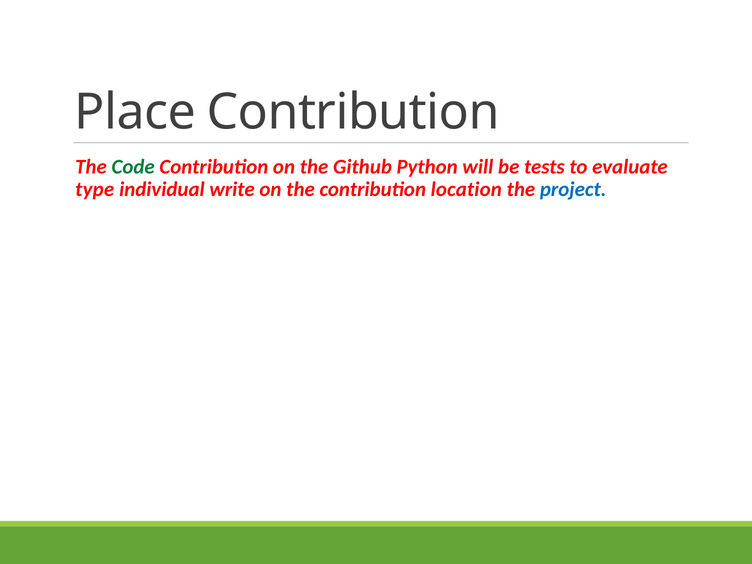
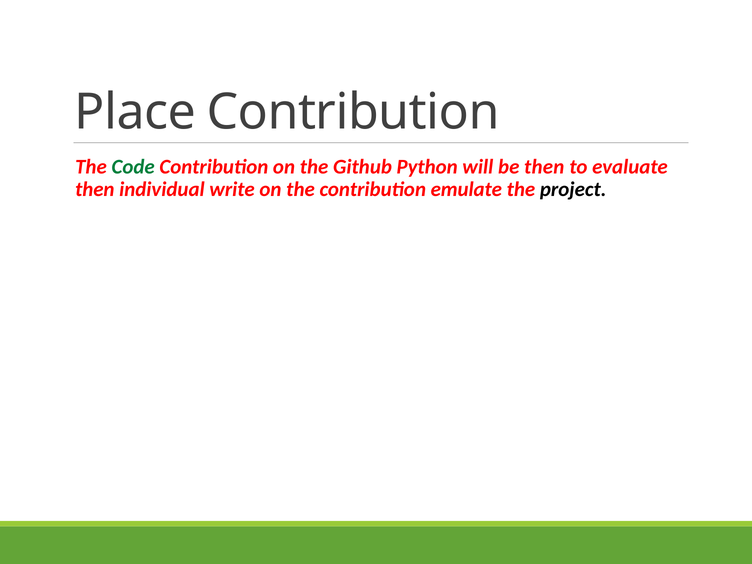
be tests: tests -> then (544, 167)
type: type -> then (95, 189)
location: location -> emulate (466, 189)
project colour: blue -> black (573, 189)
